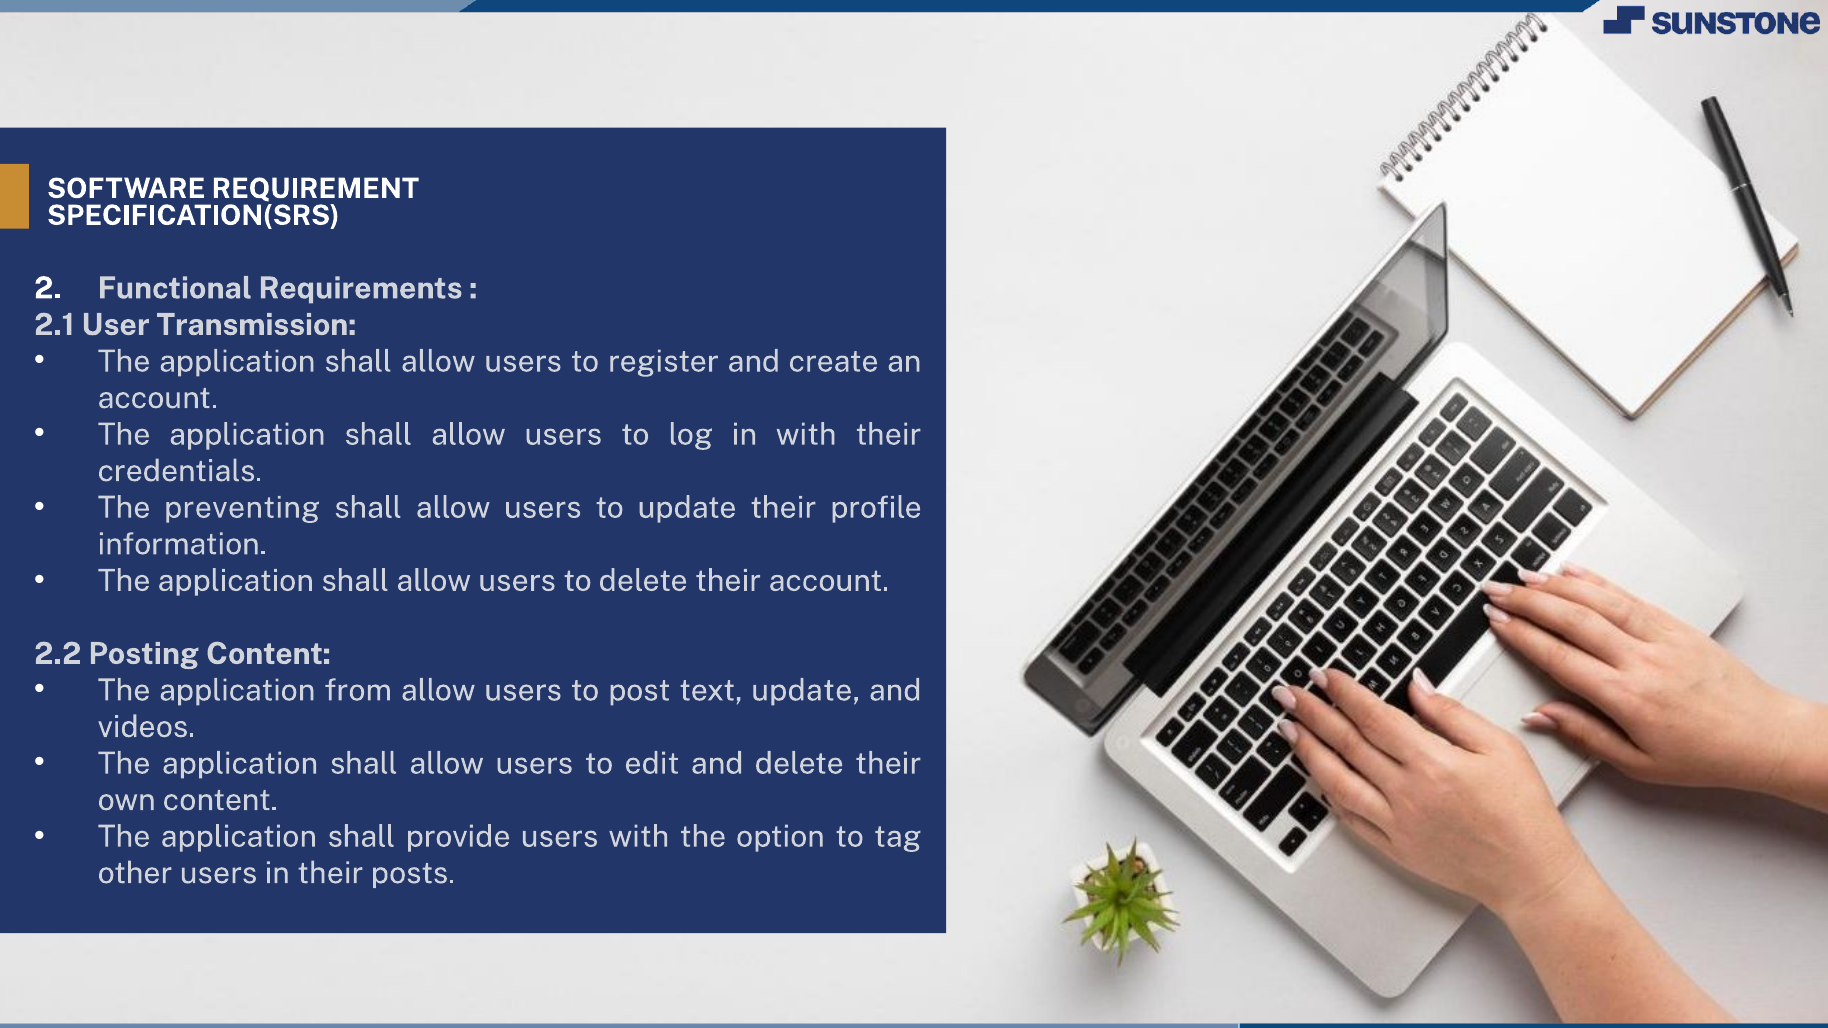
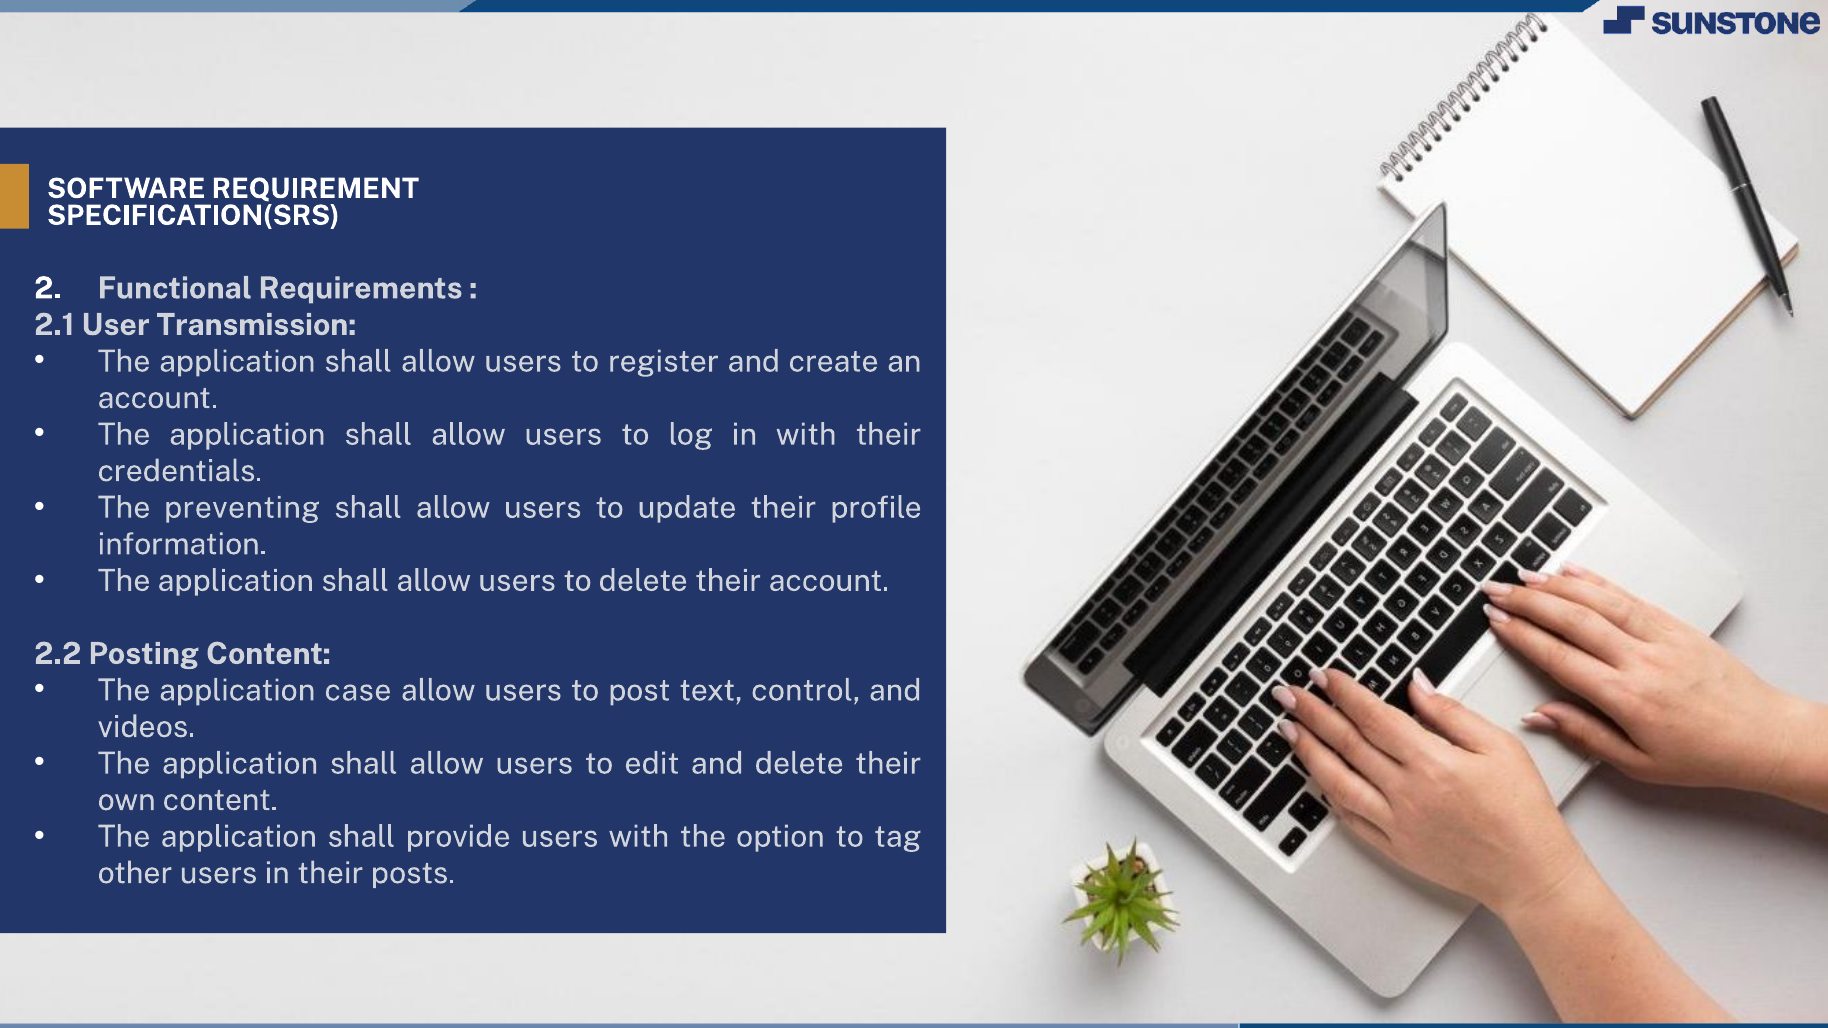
from: from -> case (358, 691)
text update: update -> control (806, 691)
